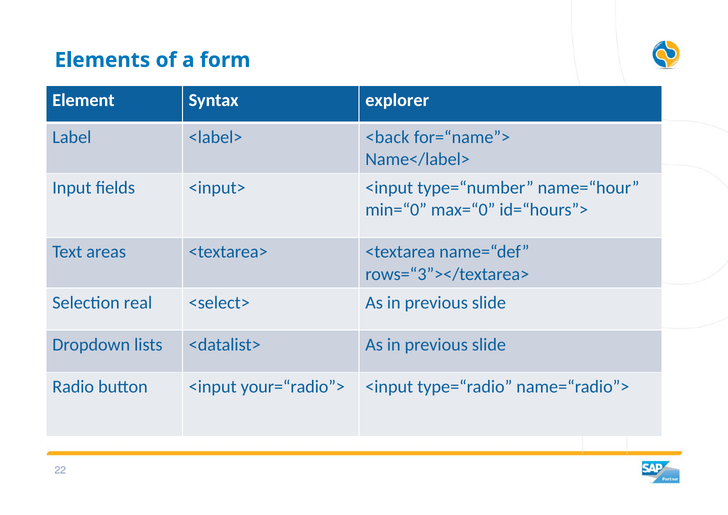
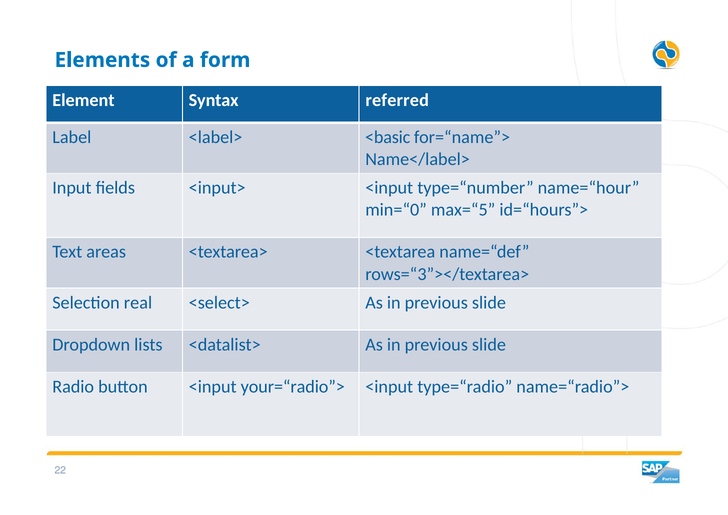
explorer: explorer -> referred (397, 100)
<back: <back -> <basic (388, 137)
max=“0: max=“0 -> max=“5 (463, 210)
